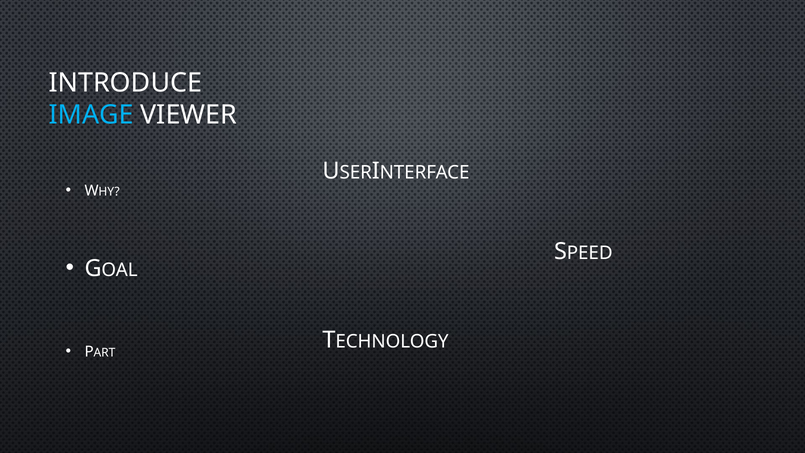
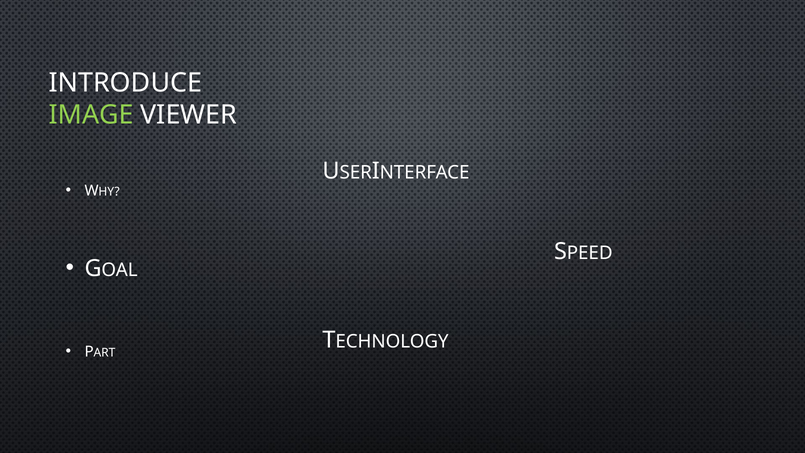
IMAGE colour: light blue -> light green (91, 115)
